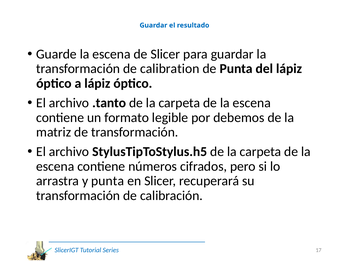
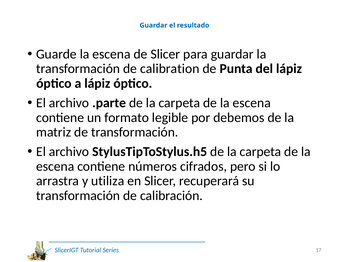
.tanto: .tanto -> .parte (109, 103)
y punta: punta -> utiliza (108, 181)
